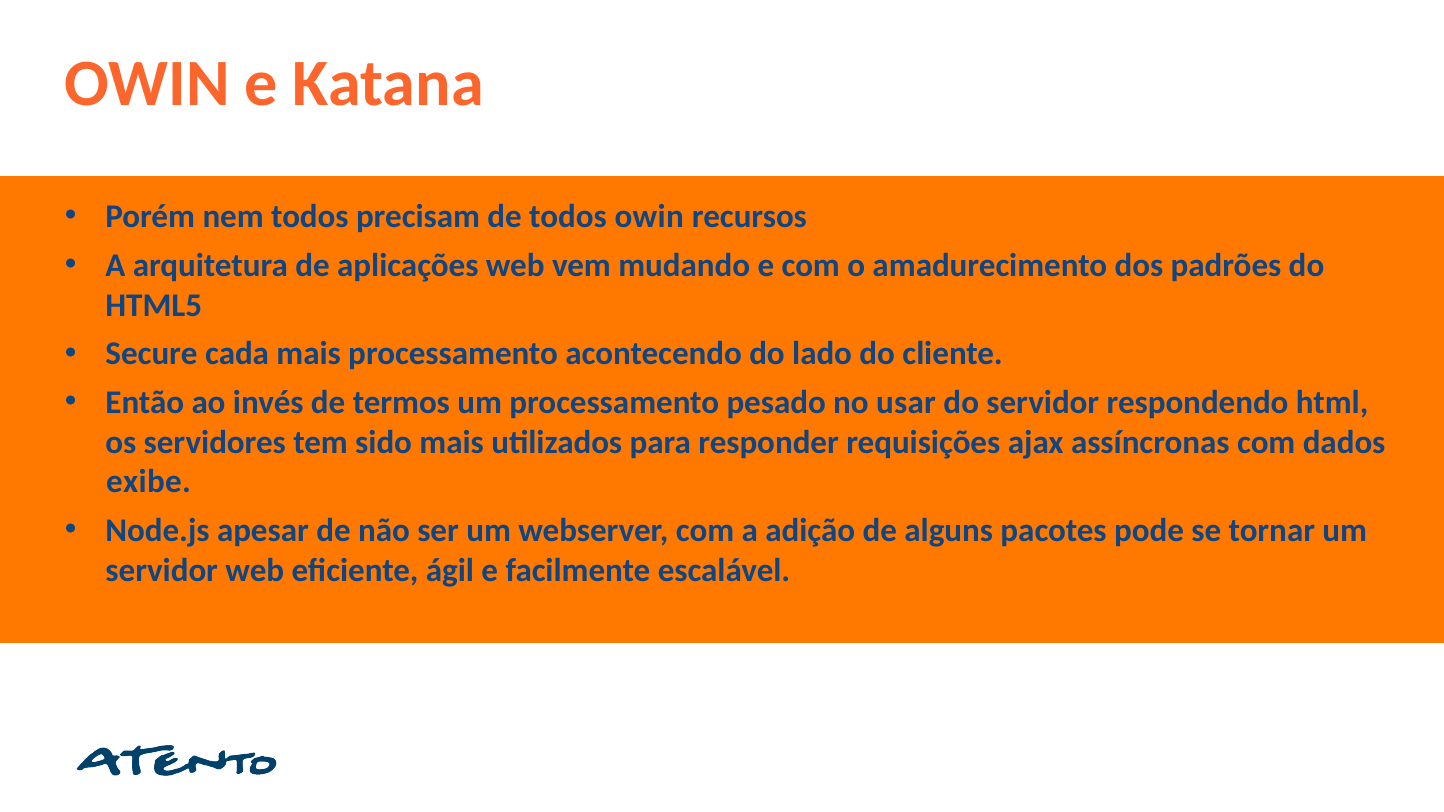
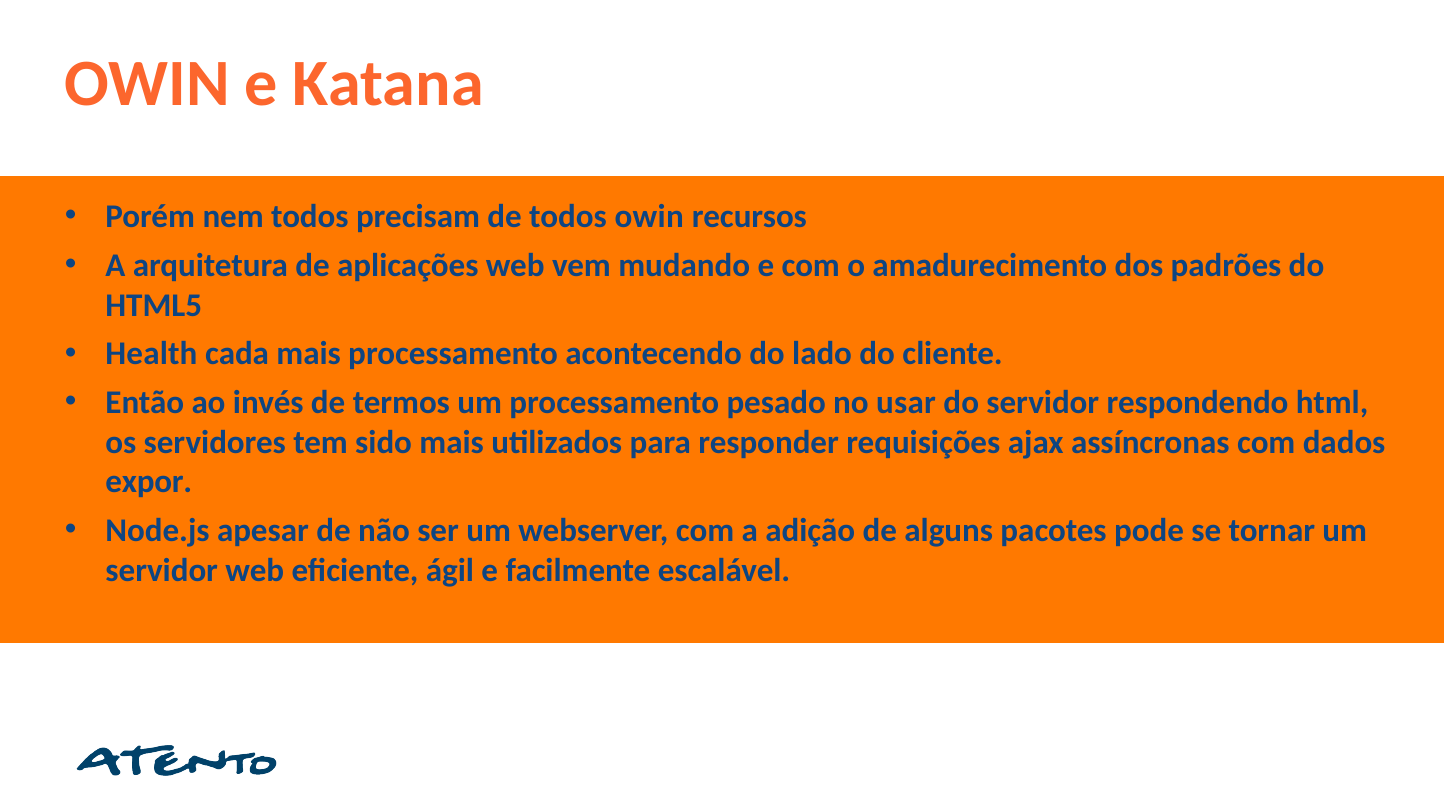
Secure: Secure -> Health (151, 354)
exibe: exibe -> expor (149, 482)
